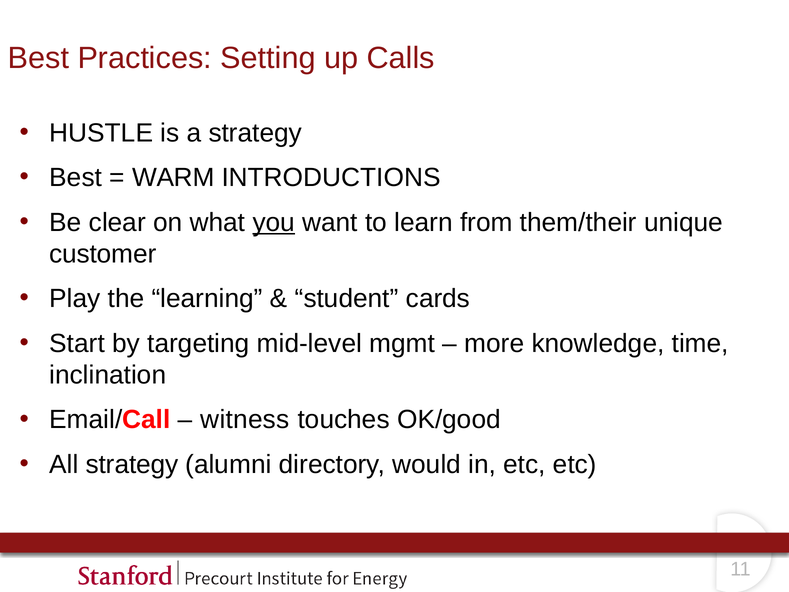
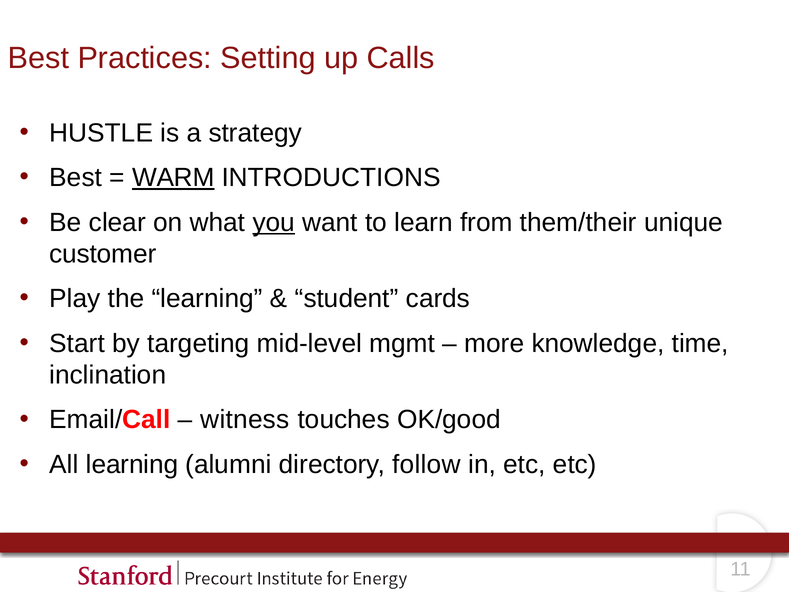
WARM underline: none -> present (173, 178)
All strategy: strategy -> learning (132, 464)
would: would -> follow (427, 464)
